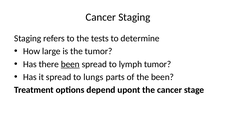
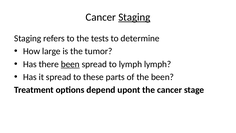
Staging underline: none -> present (134, 17)
lymph tumor: tumor -> lymph (158, 64)
lungs: lungs -> these (93, 77)
